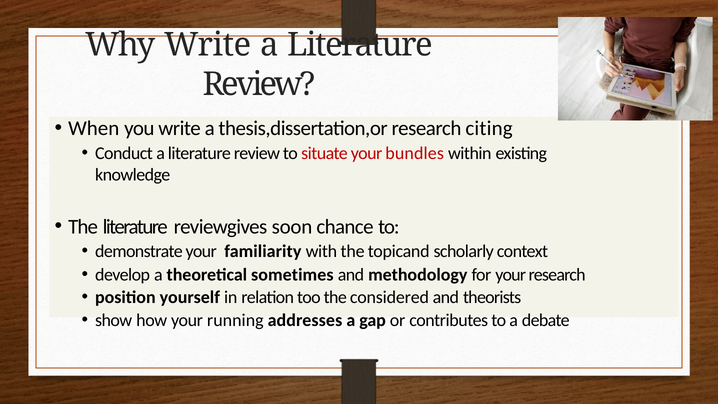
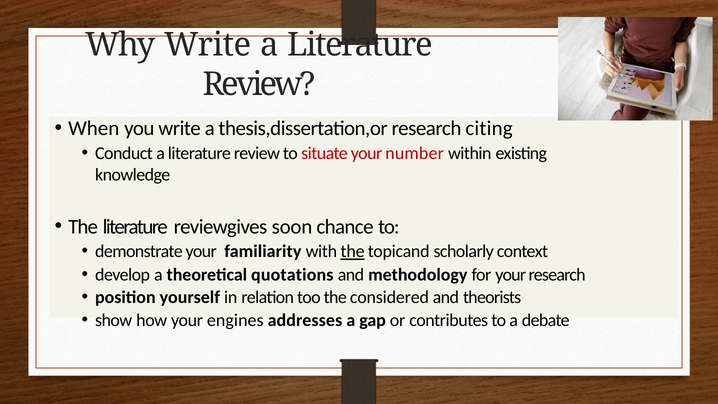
bundles: bundles -> number (415, 153)
the underline: none -> present (353, 251)
sometimes: sometimes -> quotations (292, 275)
running: running -> engines (235, 320)
